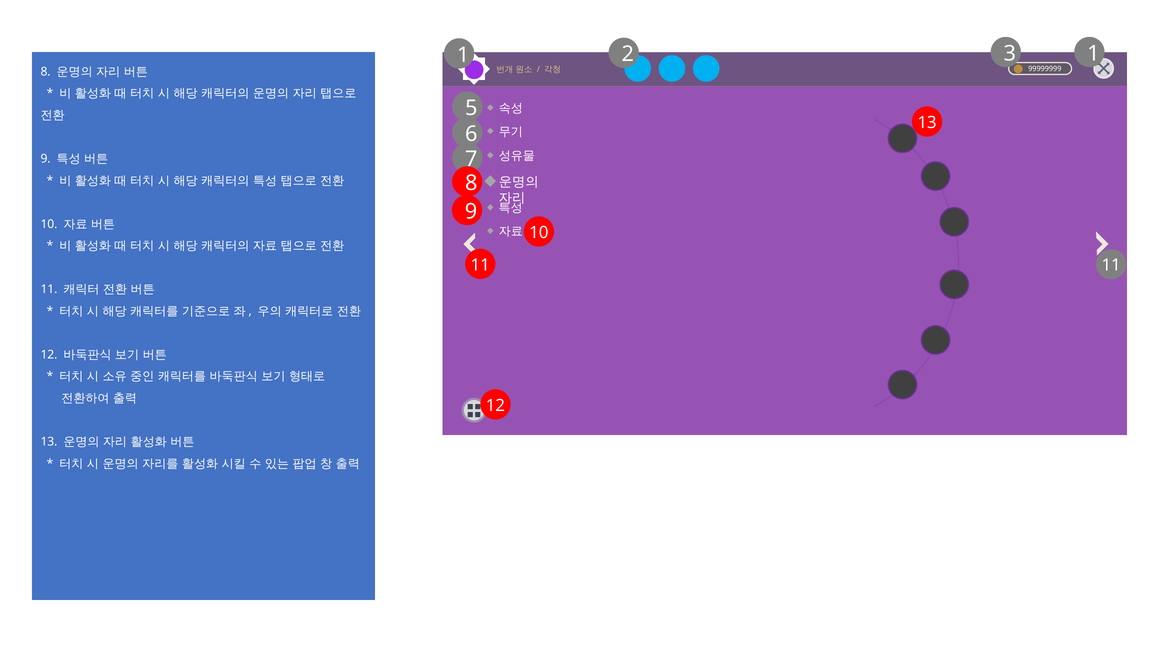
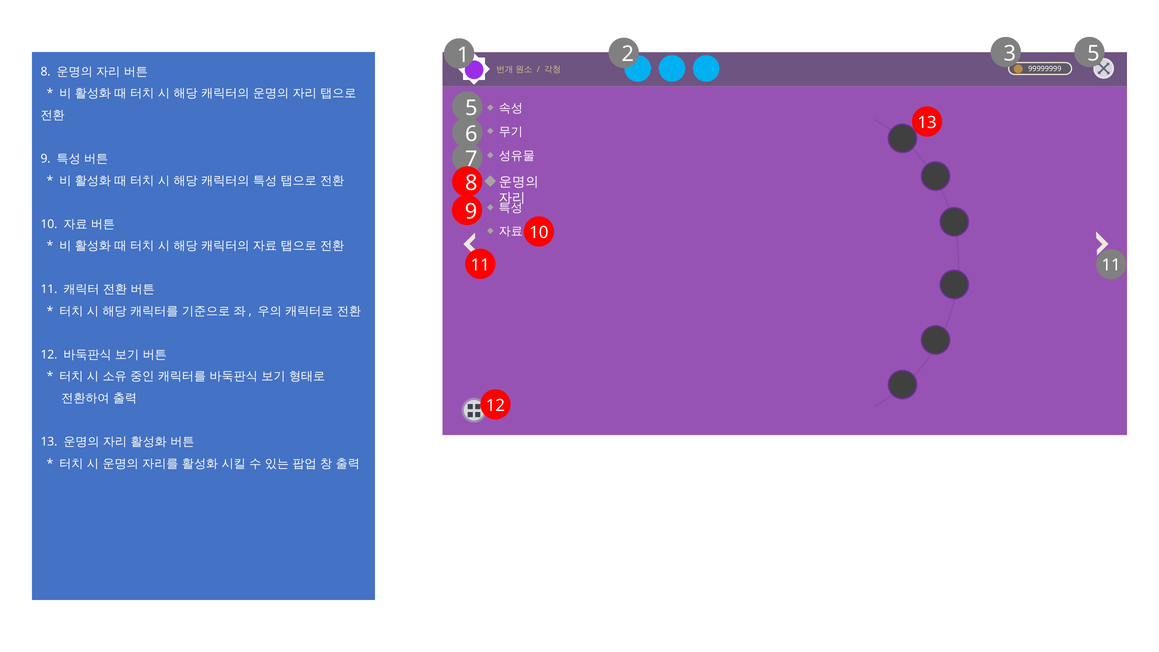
2 1: 1 -> 5 (1093, 53)
